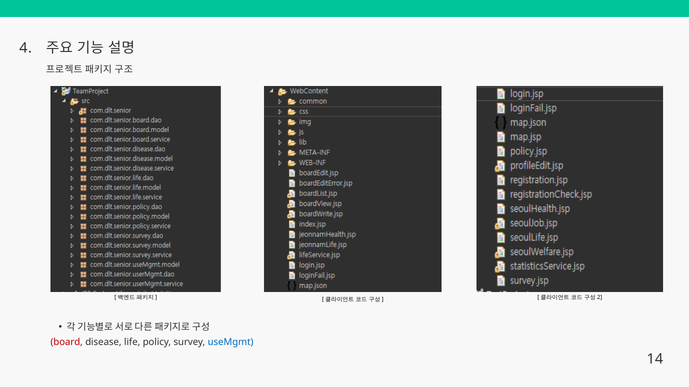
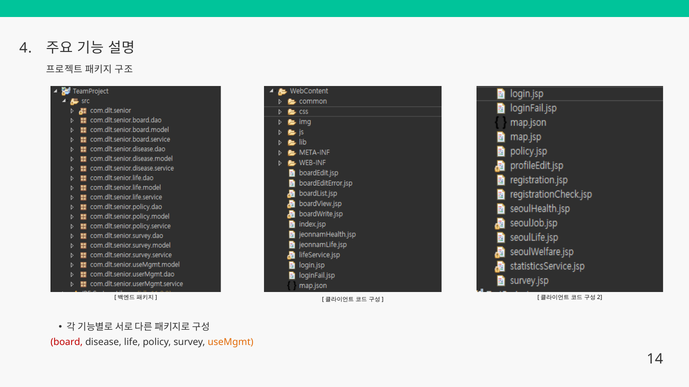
useMgmt colour: blue -> orange (231, 343)
